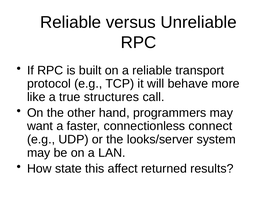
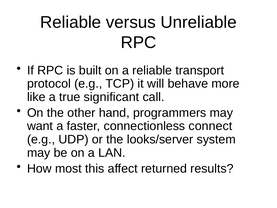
structures: structures -> significant (111, 97)
state: state -> most (68, 168)
